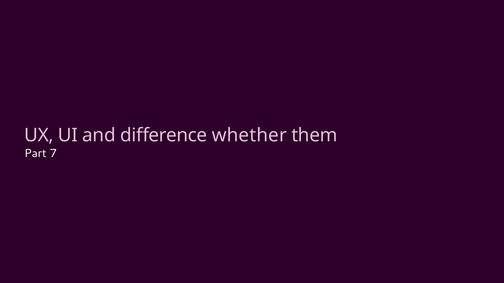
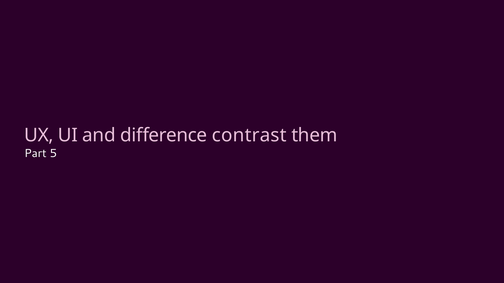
whether: whether -> contrast (249, 136)
7: 7 -> 5 (53, 154)
